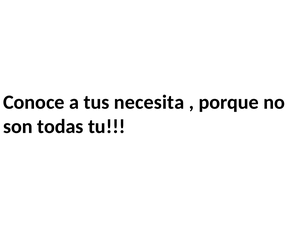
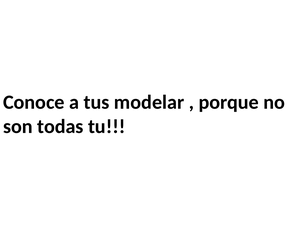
necesita: necesita -> modelar (149, 103)
